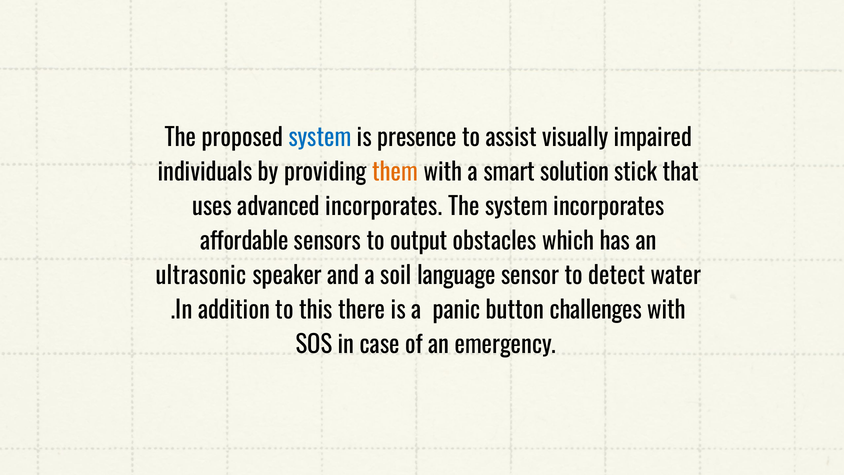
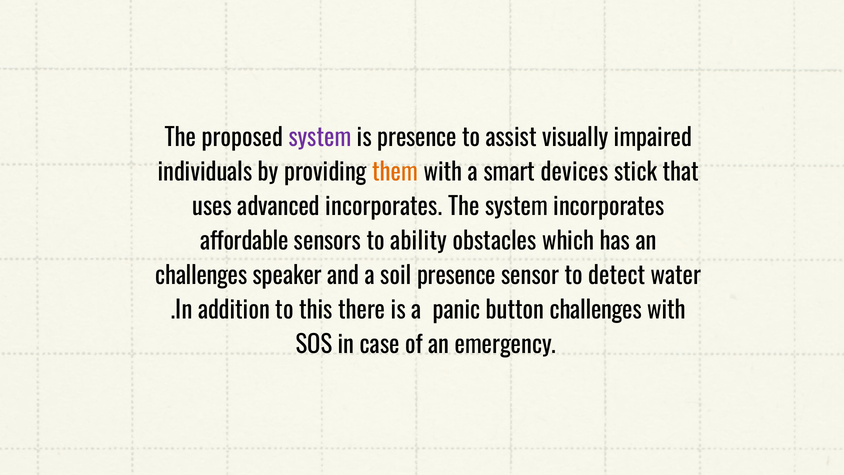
system colour: blue -> purple (320, 138)
solution: solution -> devices (574, 173)
output: output -> ability (419, 242)
ultrasonic: ultrasonic -> challenges (201, 276)
soil language: language -> presence (456, 276)
